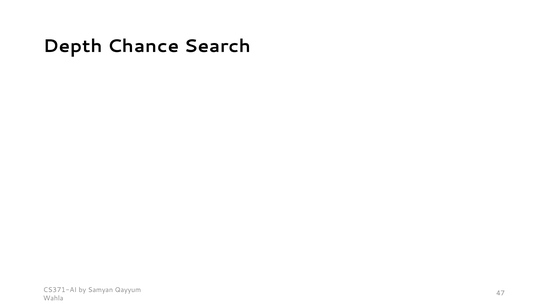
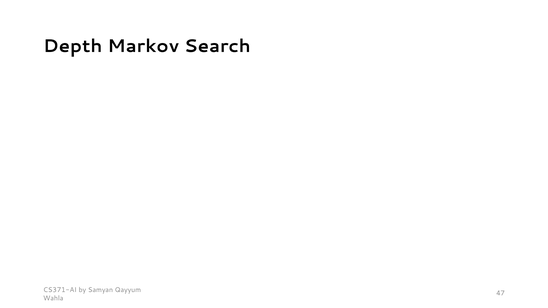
Chance: Chance -> Markov (143, 46)
